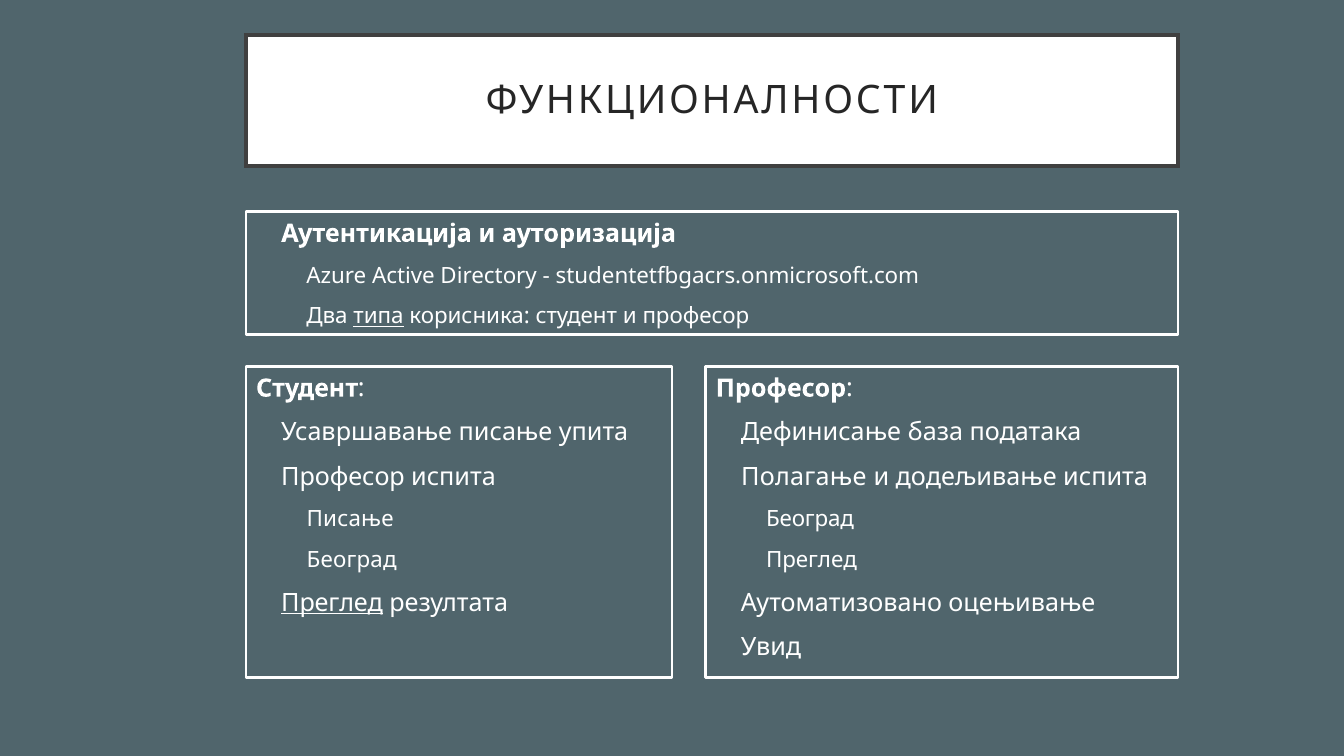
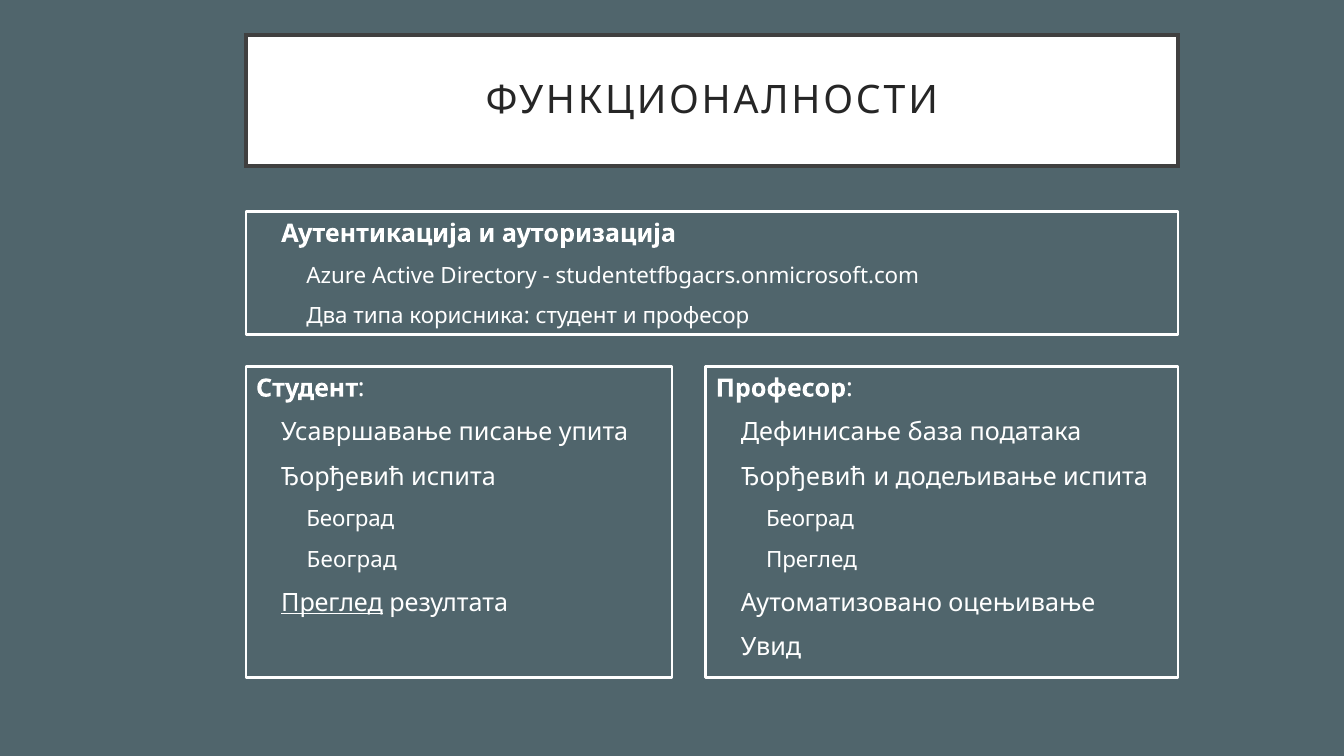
типа underline: present -> none (379, 317)
Професор: Професор -> Ђорђевић (343, 477)
Полагање: Полагање -> Ђорђевић (804, 477)
Писање: Писање -> Београд (350, 519)
